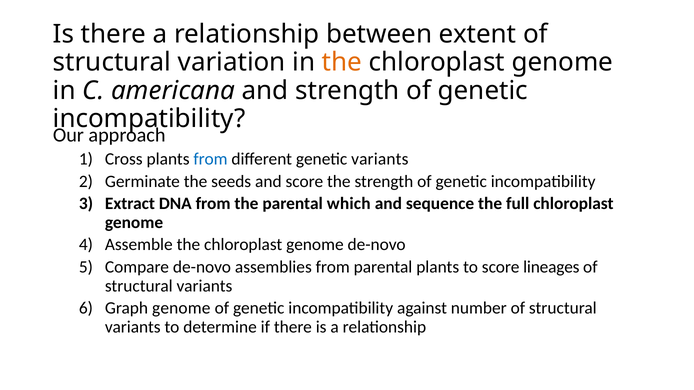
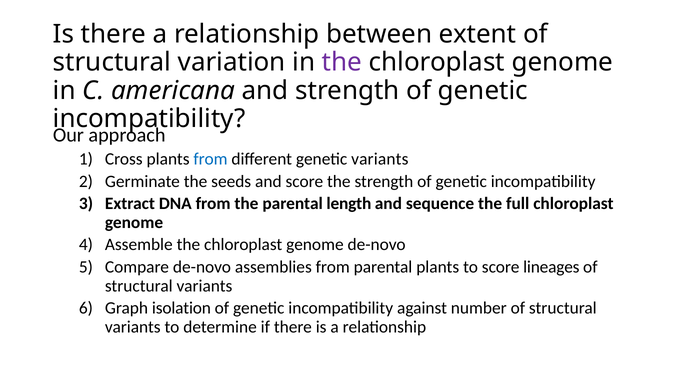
the colour: orange -> purple (342, 62)
which: which -> length (349, 204)
Graph genome: genome -> isolation (181, 308)
